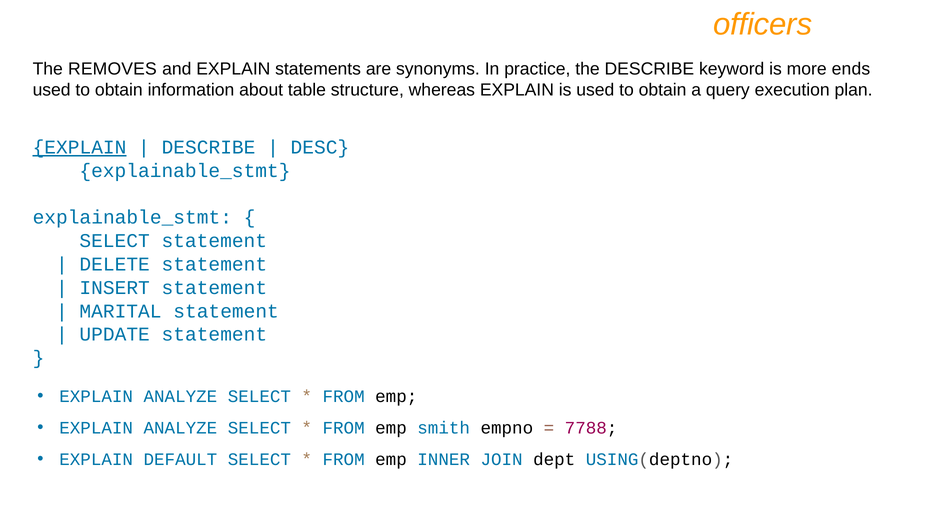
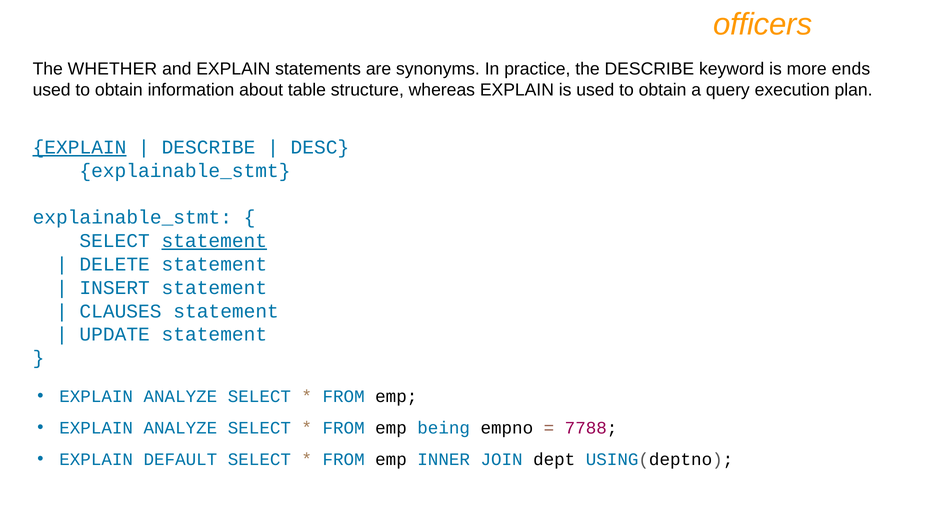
REMOVES: REMOVES -> WHETHER (112, 69)
statement underline: none -> present (214, 241)
MARITAL: MARITAL -> CLAUSES (120, 311)
smith: smith -> being (444, 428)
